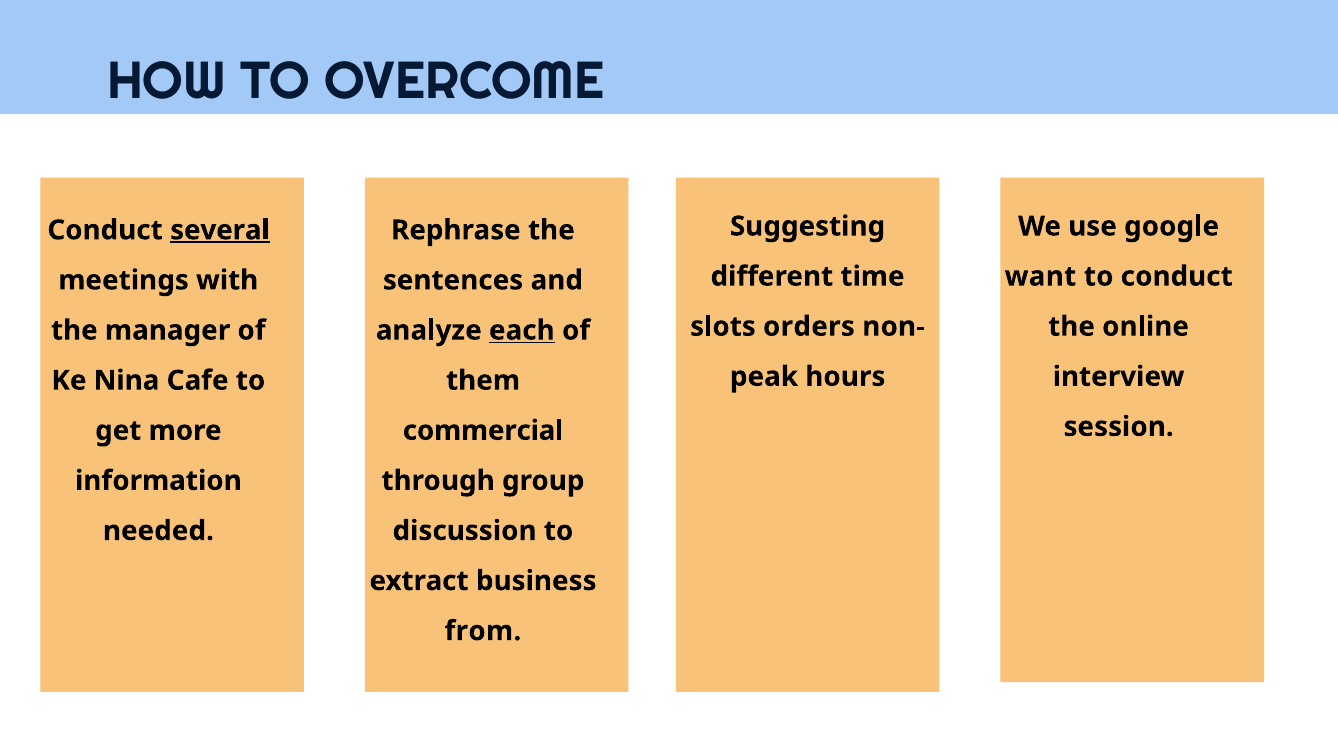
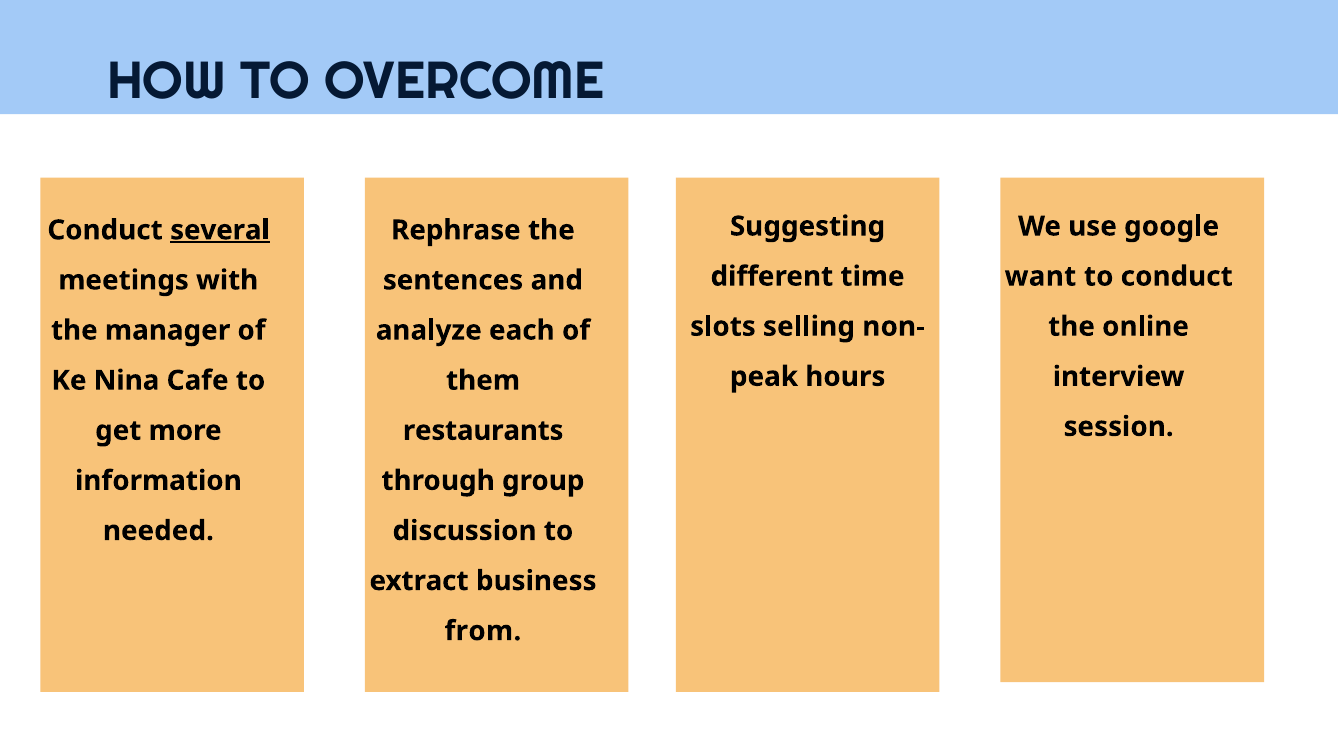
orders: orders -> selling (809, 327)
each underline: present -> none (522, 331)
commercial: commercial -> restaurants (483, 431)
